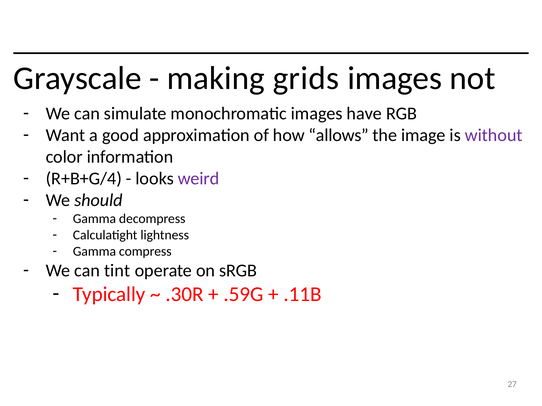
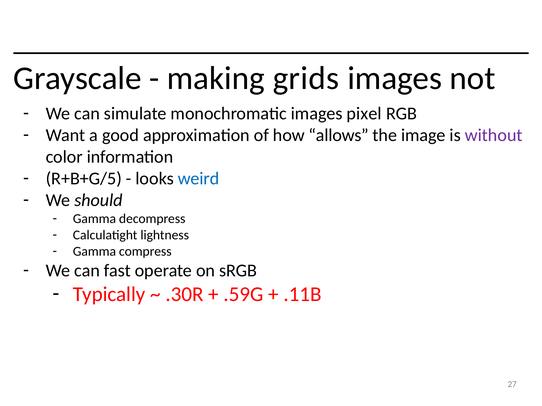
have: have -> pixel (364, 114)
R+B+G/4: R+B+G/4 -> R+B+G/5 (84, 179)
weird colour: purple -> blue (199, 179)
tint: tint -> fast (117, 271)
